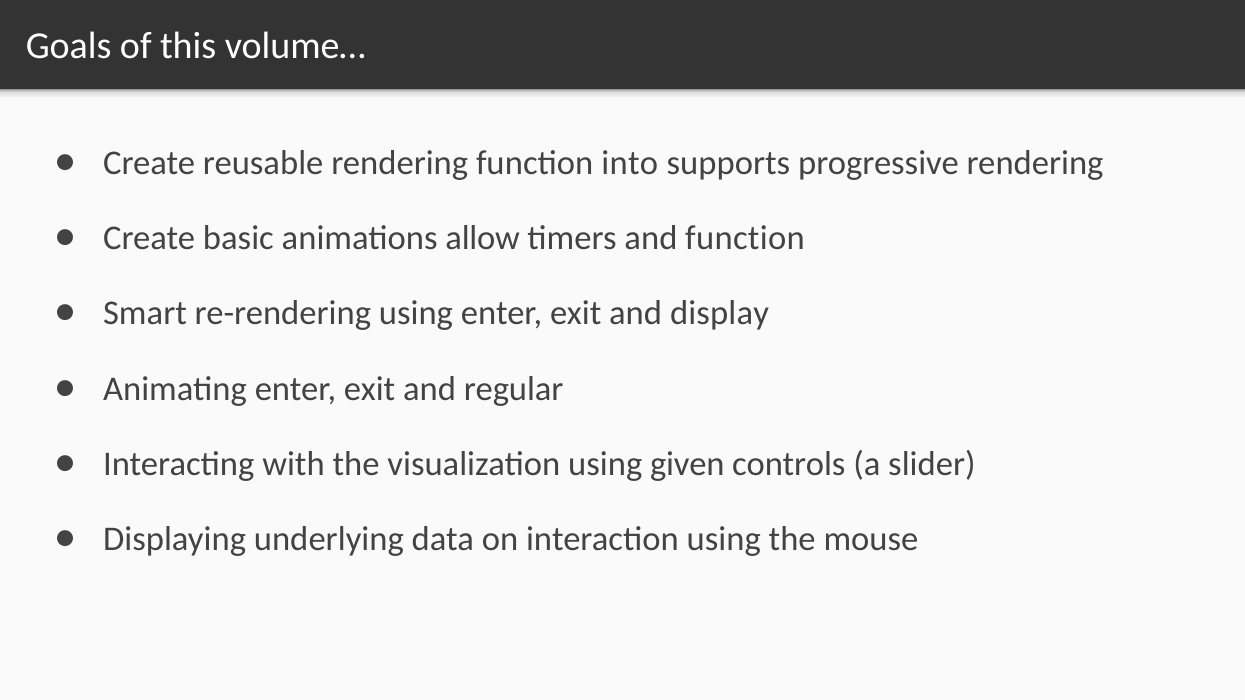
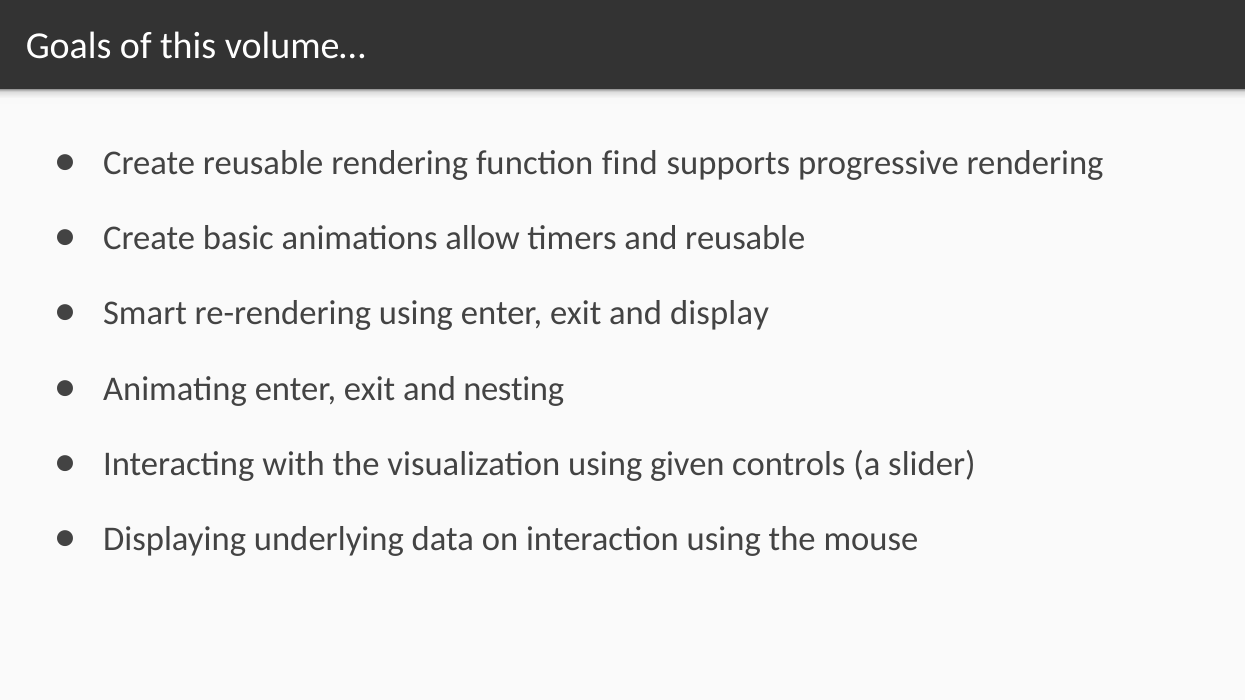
into: into -> find (630, 163)
and function: function -> reusable (745, 238)
regular: regular -> nesting (514, 389)
